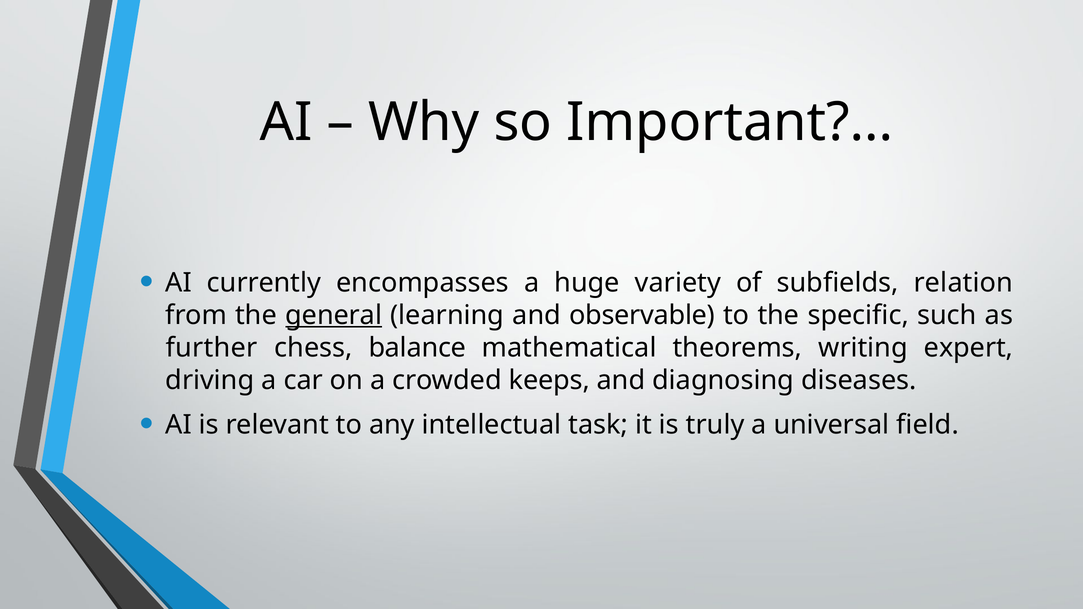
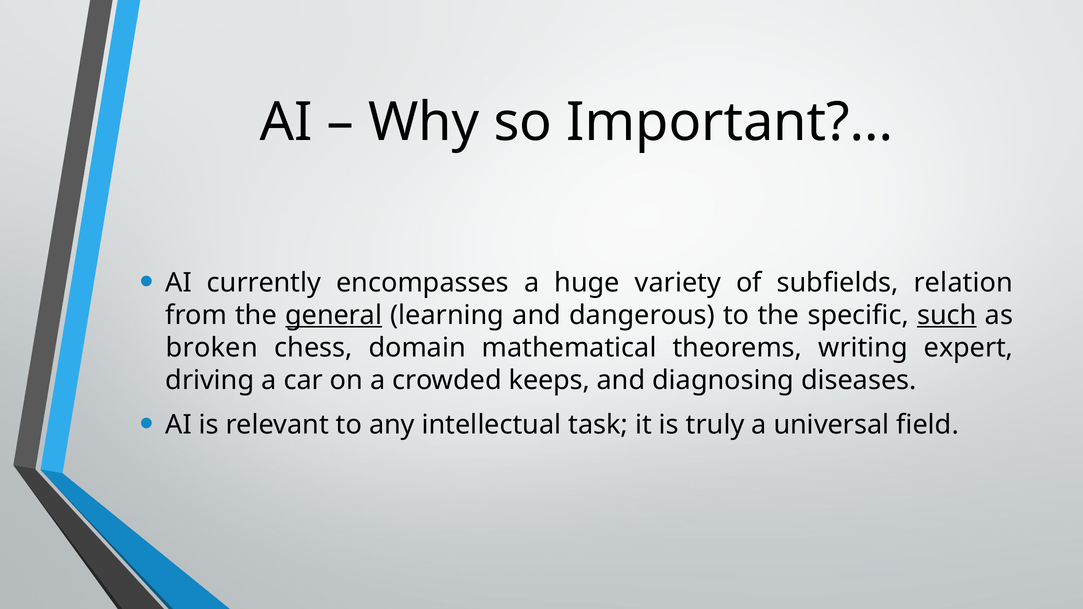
observable: observable -> dangerous (642, 315)
such underline: none -> present (947, 315)
further: further -> broken (212, 348)
balance: balance -> domain (417, 348)
